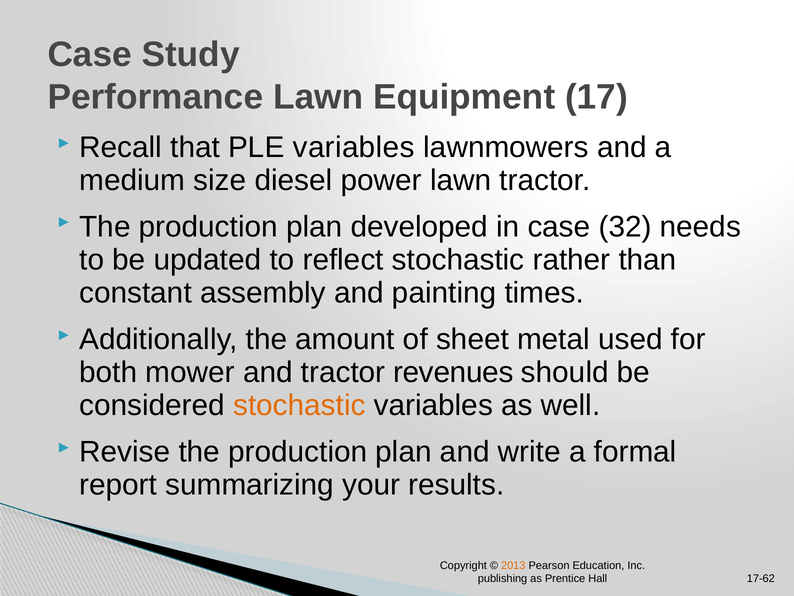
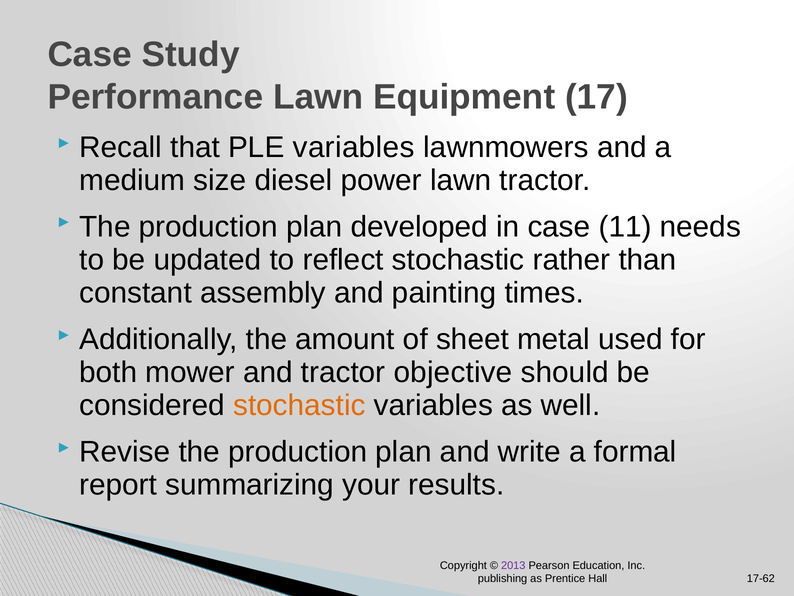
32: 32 -> 11 (625, 227)
revenues: revenues -> objective (453, 372)
2013 colour: orange -> purple (513, 565)
